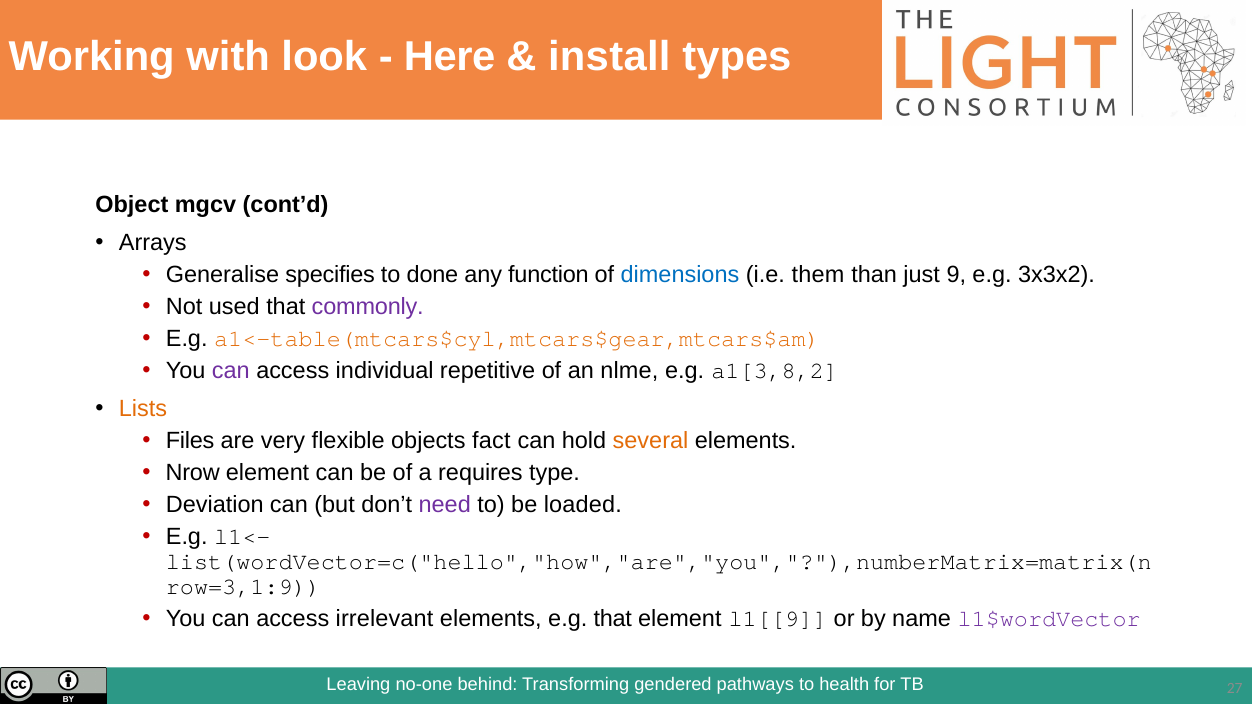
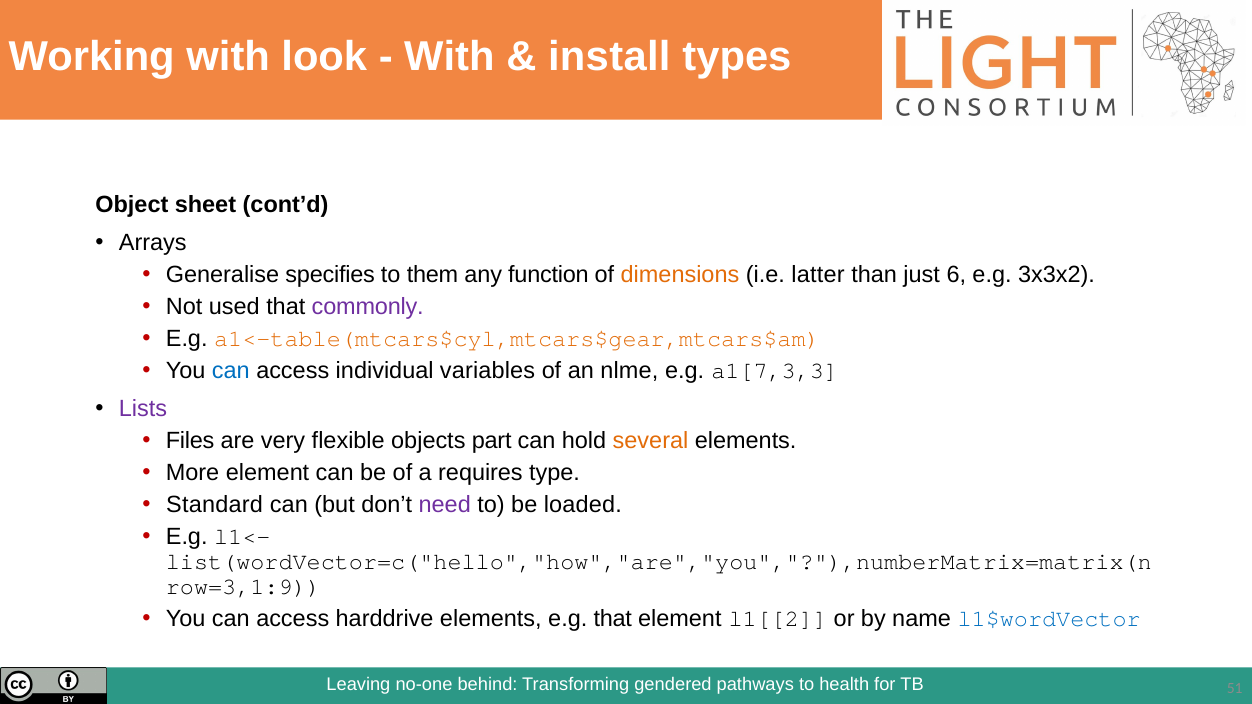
Here: Here -> With (449, 57)
mgcv: mgcv -> sheet (205, 205)
done: done -> them (432, 275)
dimensions colour: blue -> orange (680, 275)
them: them -> latter (818, 275)
9: 9 -> 6 (956, 275)
can colour: purple -> blue (231, 371)
repetitive: repetitive -> variables (488, 371)
a1[3,8,2: a1[3,8,2 -> a1[7,3,3 (775, 371)
Lists colour: orange -> purple (143, 409)
fact: fact -> part (492, 441)
Nrow: Nrow -> More (193, 473)
Deviation: Deviation -> Standard (215, 505)
irrelevant: irrelevant -> harddrive (385, 619)
l1[[9: l1[[9 -> l1[[2 (778, 619)
l1$wordVector colour: purple -> blue (1049, 619)
27: 27 -> 51 (1235, 689)
